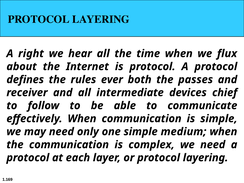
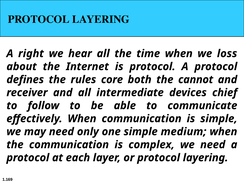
flux: flux -> loss (227, 54)
ever: ever -> core (112, 80)
passes: passes -> cannot (196, 80)
